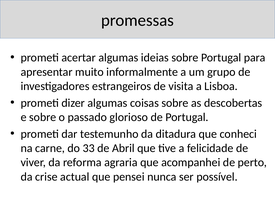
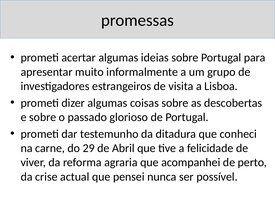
33: 33 -> 29 (89, 148)
